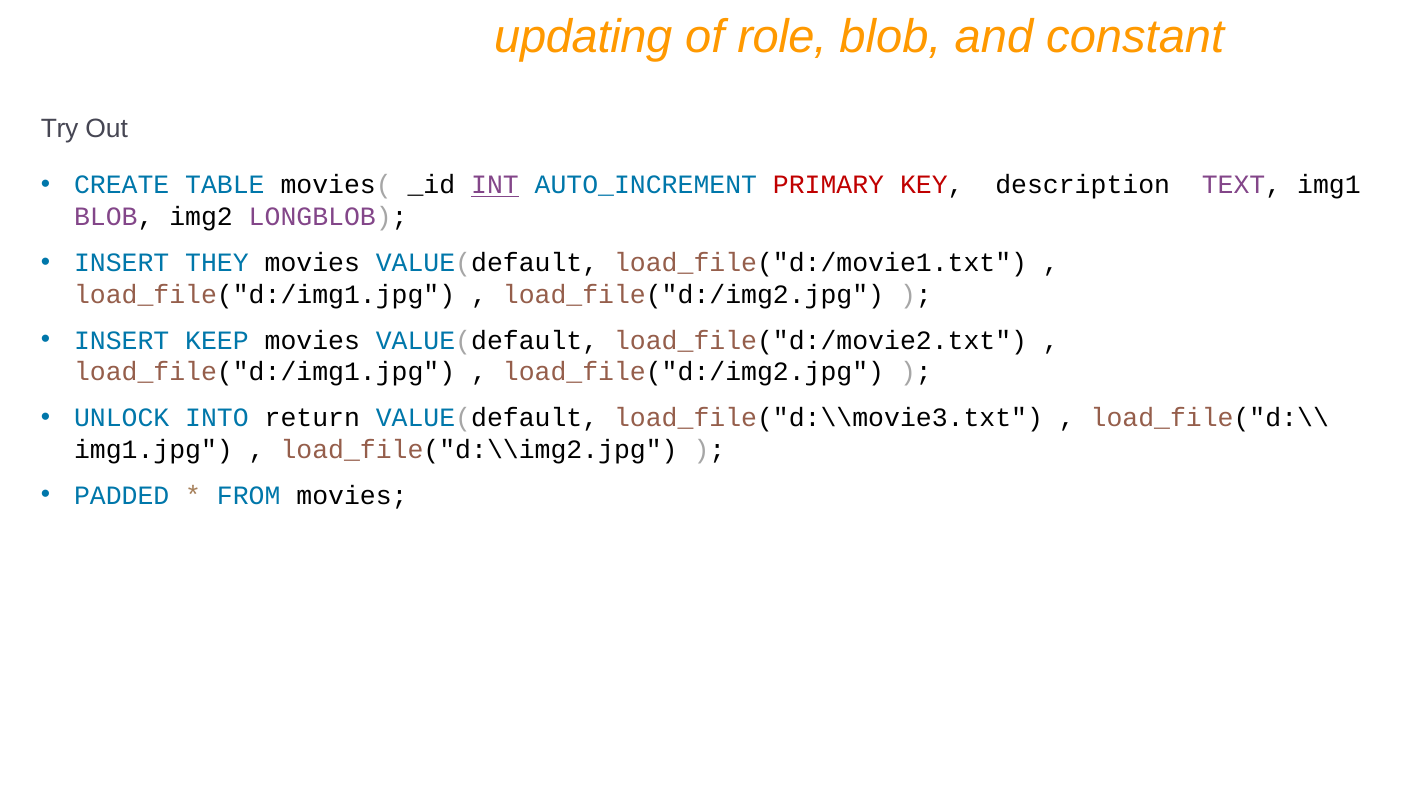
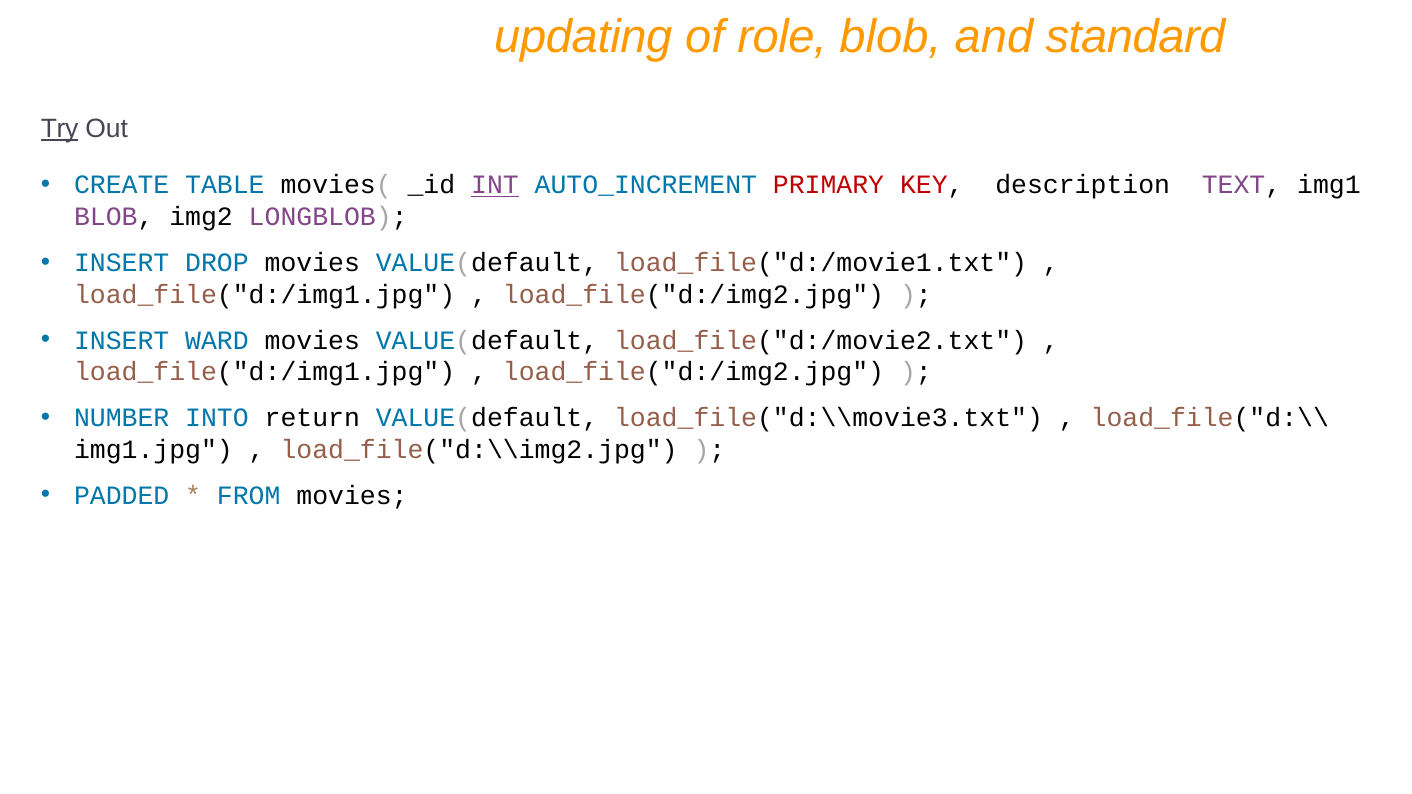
constant: constant -> standard (1135, 37)
Try underline: none -> present (60, 129)
THEY: THEY -> DROP (217, 263)
KEEP: KEEP -> WARD (217, 340)
UNLOCK: UNLOCK -> NUMBER (122, 418)
